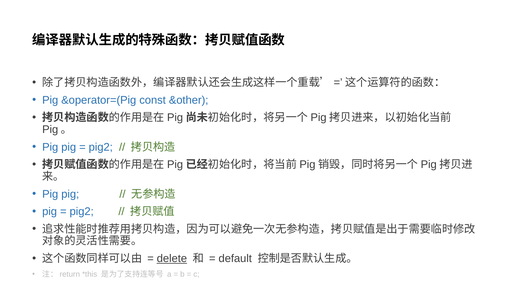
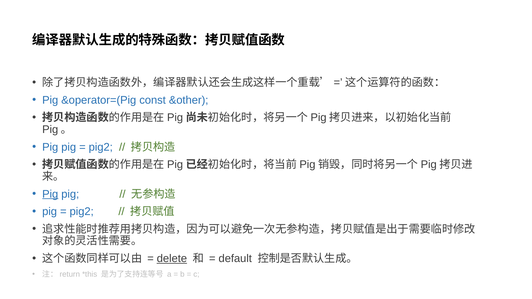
Pig underline: none -> present (50, 194)
